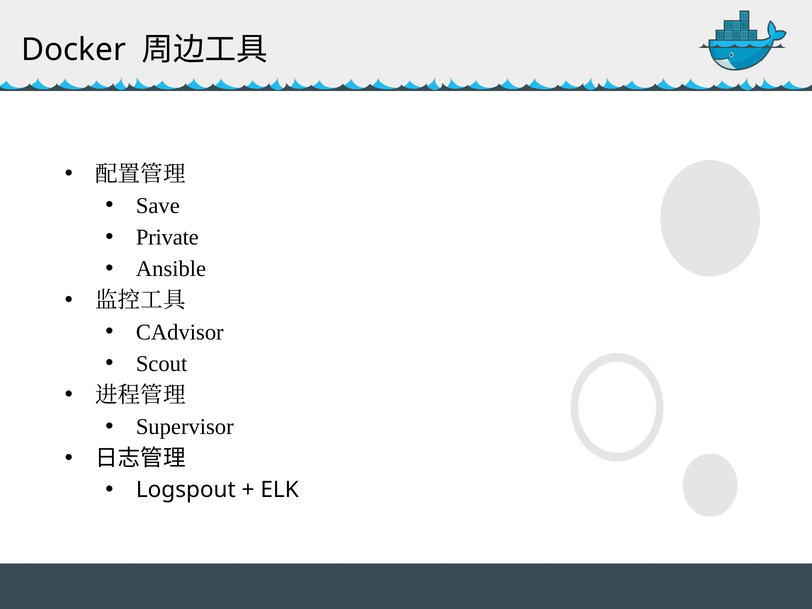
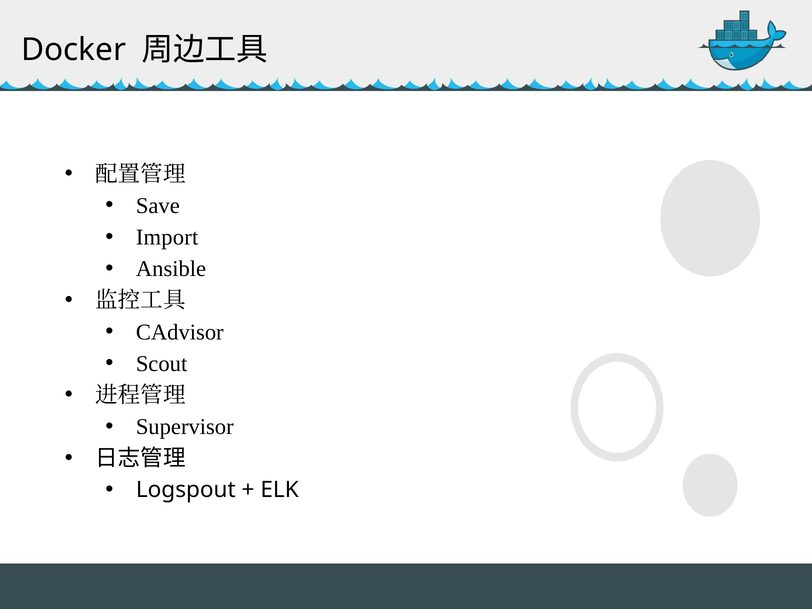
Private: Private -> Import (167, 237)
